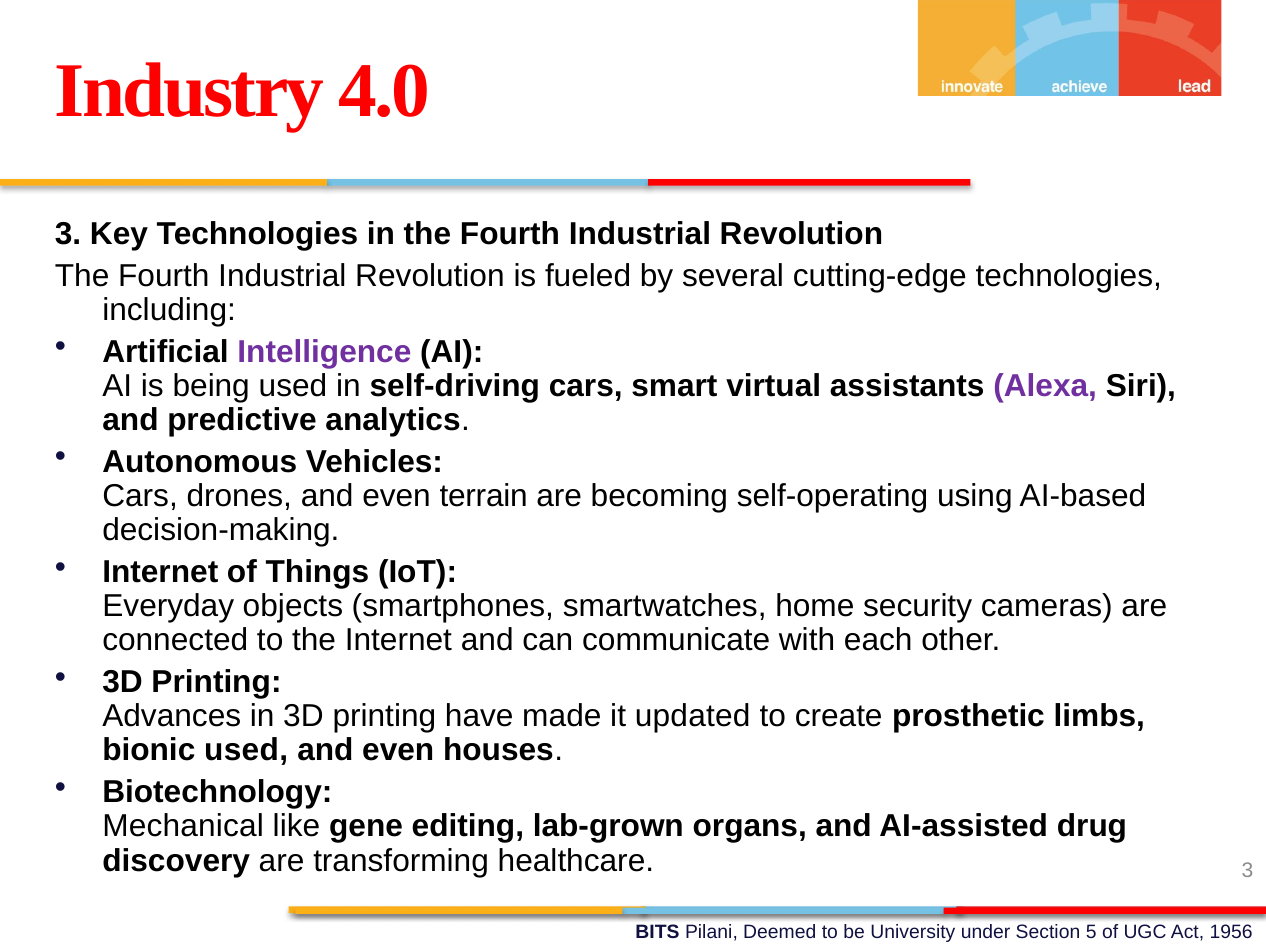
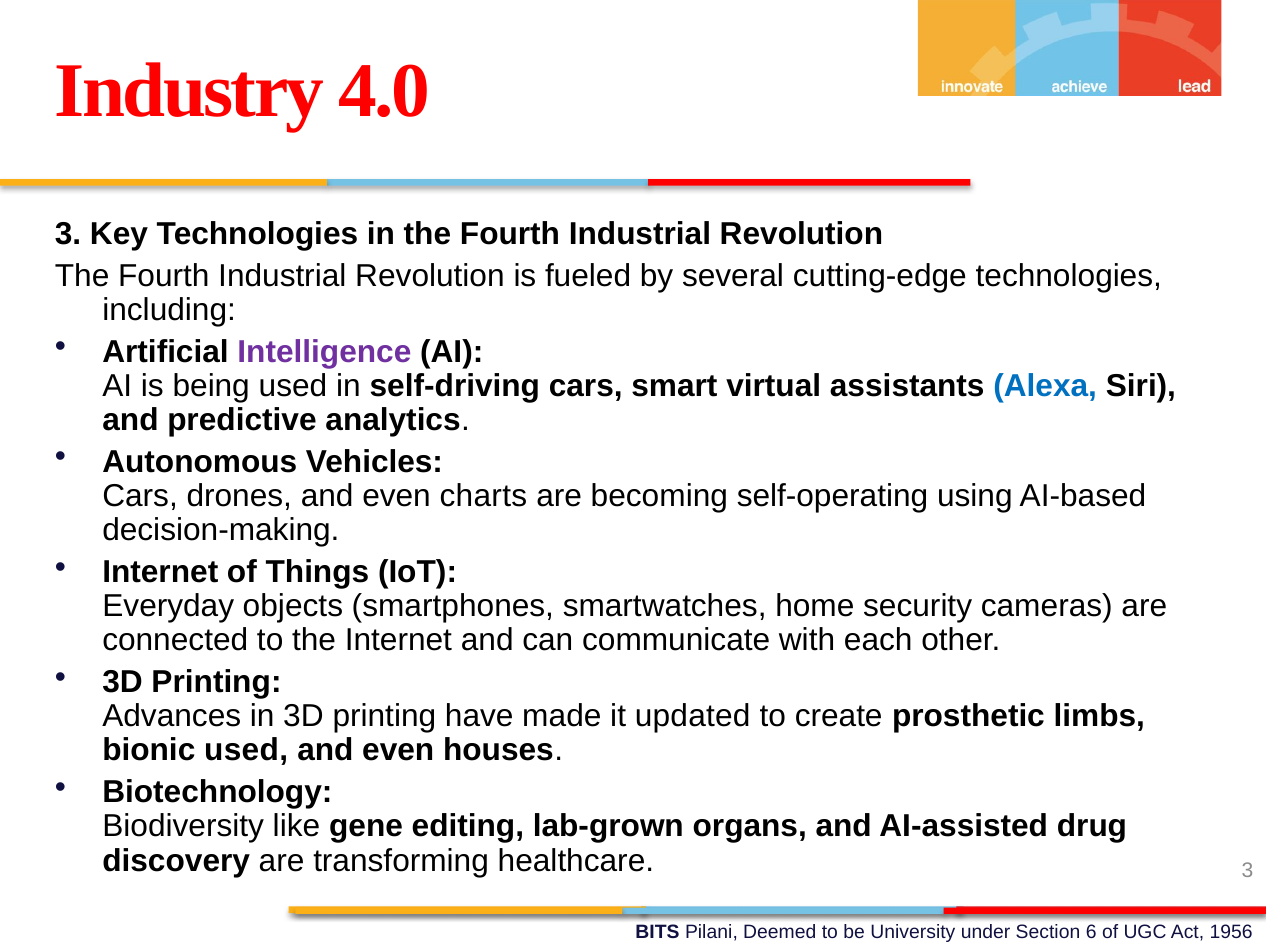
Alexa colour: purple -> blue (1045, 386)
terrain: terrain -> charts (483, 496)
Mechanical: Mechanical -> Biodiversity (183, 827)
5: 5 -> 6 (1091, 932)
